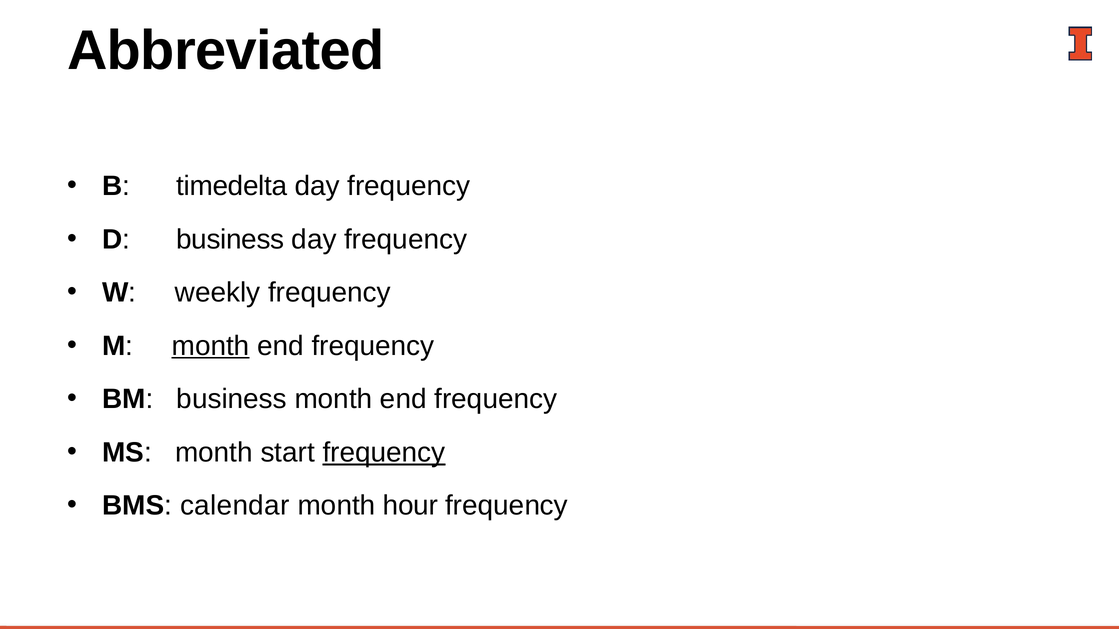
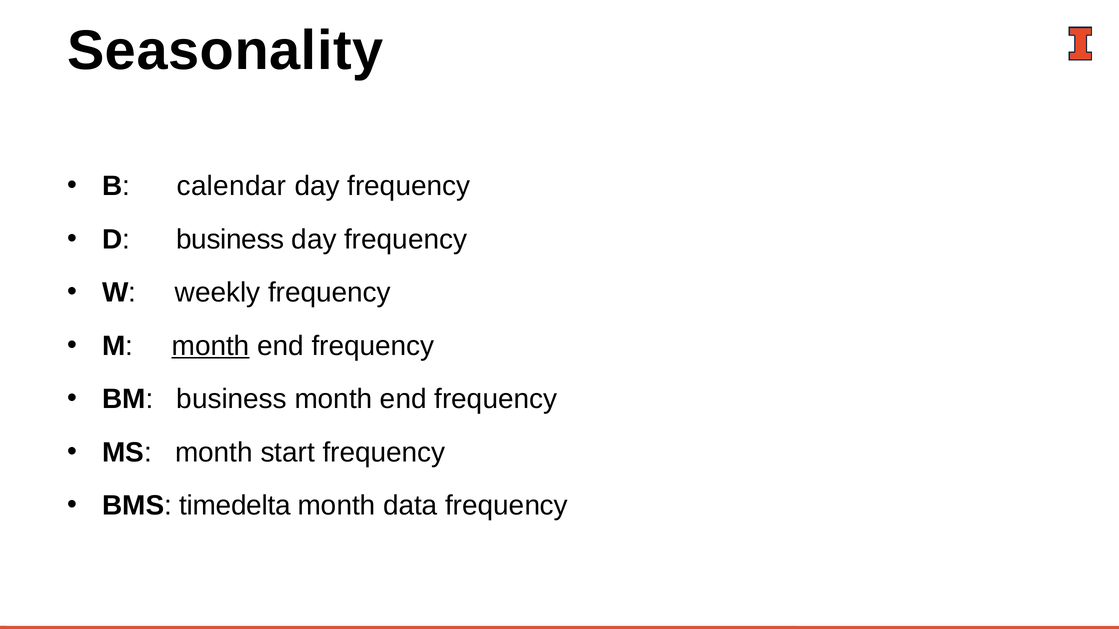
Abbreviated: Abbreviated -> Seasonality (225, 51)
timedelta: timedelta -> calendar (231, 186)
frequency underline: present -> none (384, 453)
calendar: calendar -> timedelta (235, 506)
hour: hour -> data (410, 506)
